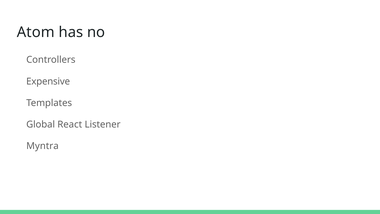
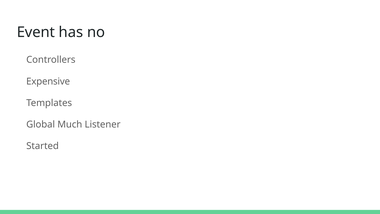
Atom: Atom -> Event (36, 32)
React: React -> Much (70, 124)
Myntra: Myntra -> Started (43, 146)
